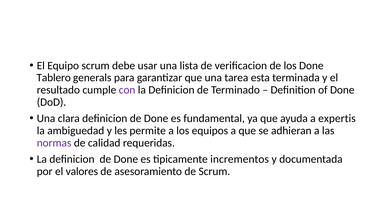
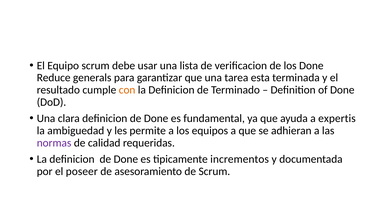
Tablero: Tablero -> Reduce (54, 78)
con colour: purple -> orange (127, 90)
valores: valores -> poseer (82, 171)
